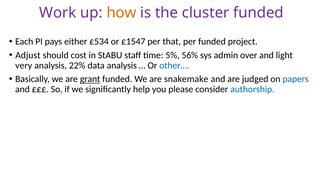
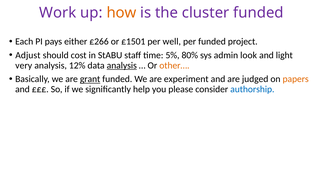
£534: £534 -> £266 (99, 42)
£1547: £1547 -> £1501 (133, 42)
that: that -> well (172, 42)
56%: 56% -> 80% (190, 55)
over: over -> look (249, 55)
22%: 22% -> 12% (77, 66)
analysis underline: none -> present (122, 66)
other… colour: blue -> orange (174, 66)
snakemake: snakemake -> experiment (186, 79)
papers colour: blue -> orange (296, 79)
